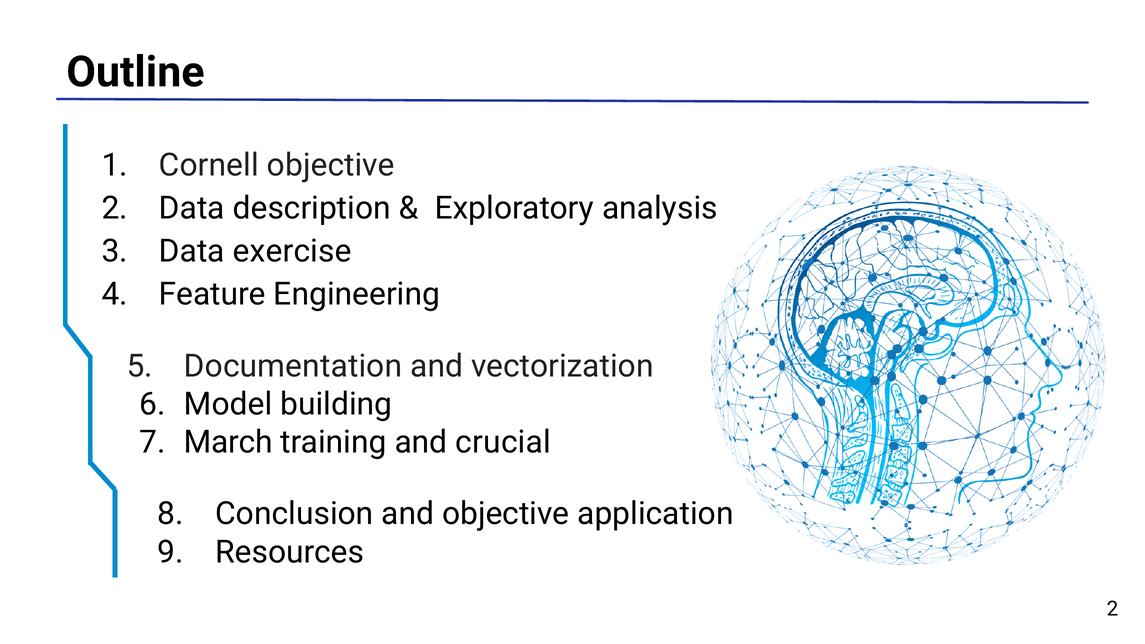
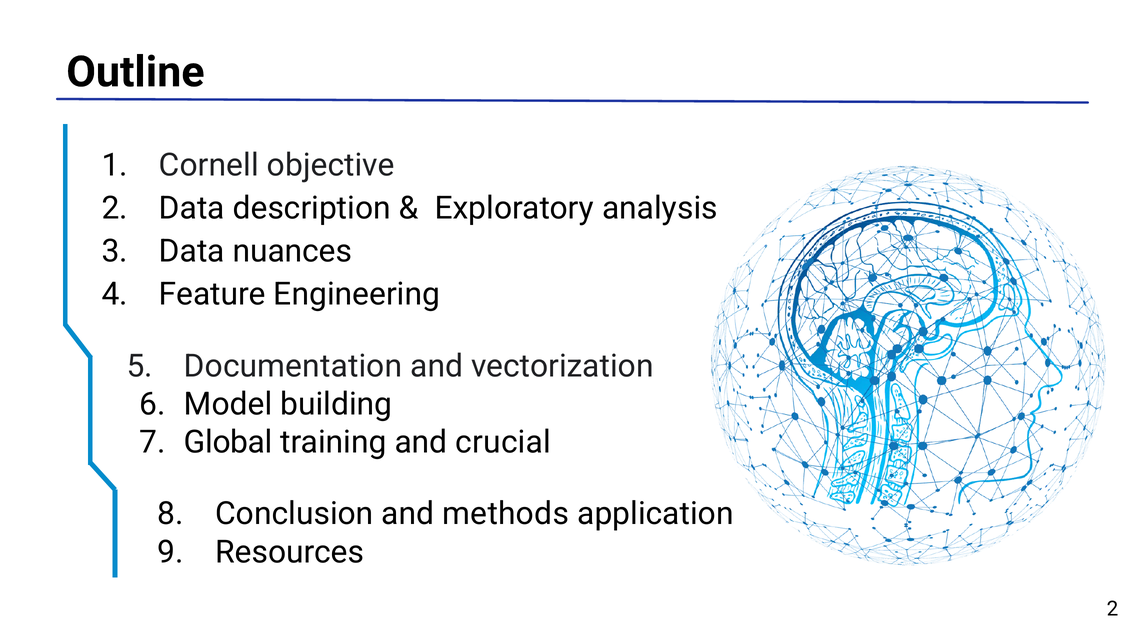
exercise: exercise -> nuances (292, 251)
March: March -> Global (228, 443)
and objective: objective -> methods (506, 514)
